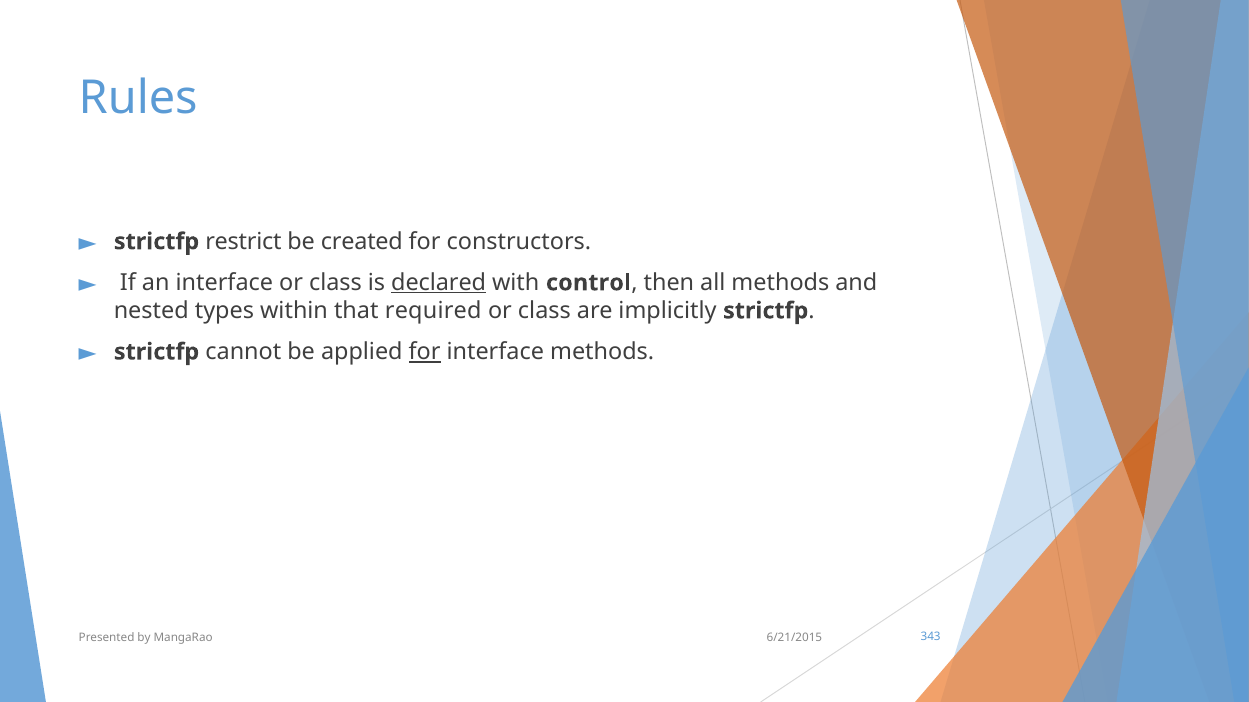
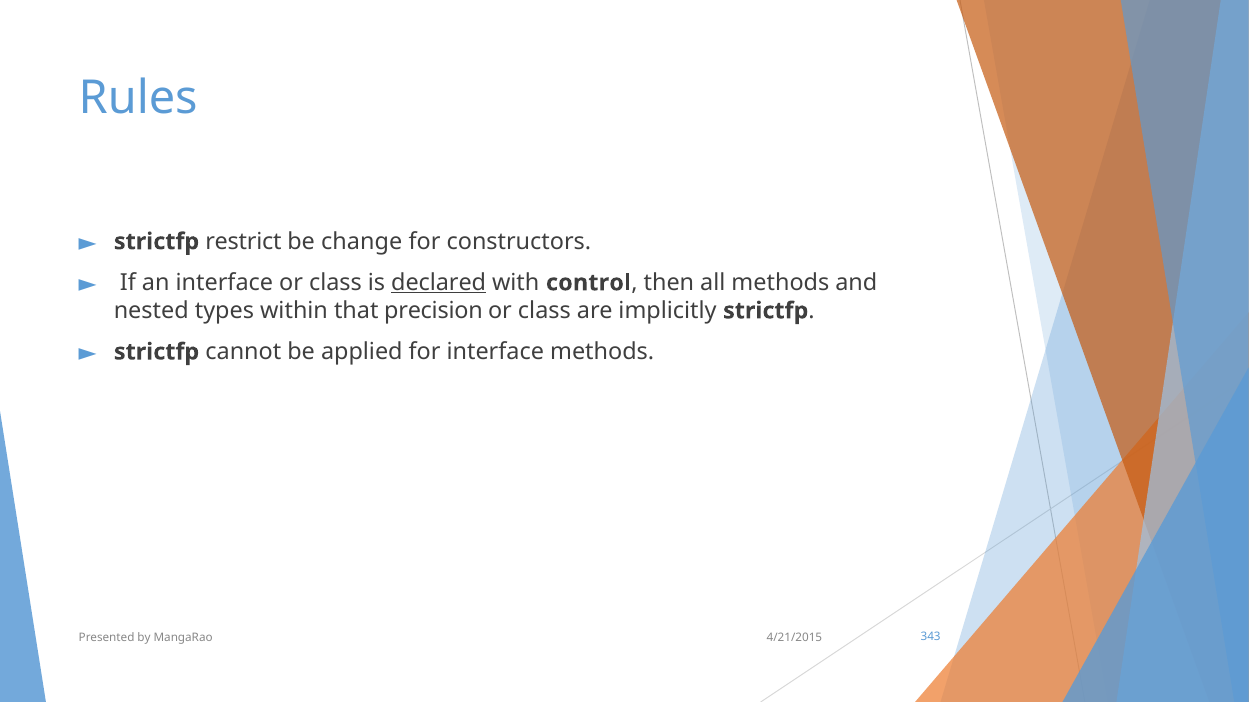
created: created -> change (362, 242)
required: required -> precision (433, 311)
for underline: present -> none (425, 352)
6/21/2015: 6/21/2015 -> 4/21/2015 (794, 638)
